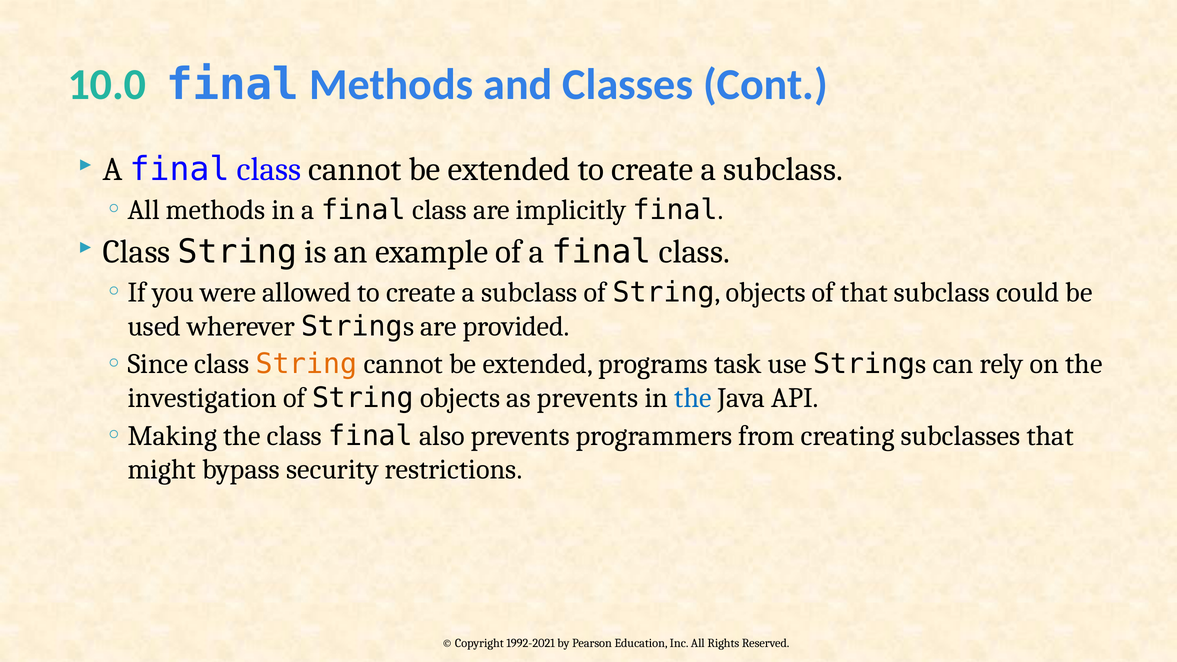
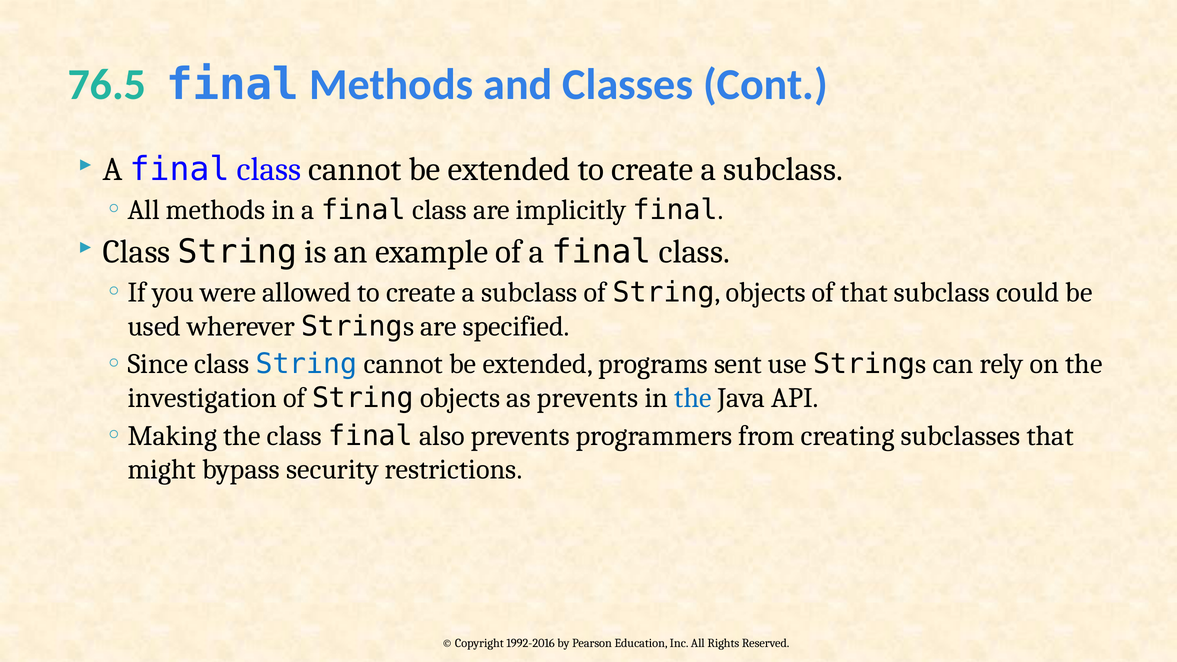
10.0: 10.0 -> 76.5 (107, 85)
provided: provided -> specified (516, 326)
String colour: orange -> blue (306, 364)
task: task -> sent (738, 364)
1992-2021: 1992-2021 -> 1992-2016 (531, 643)
